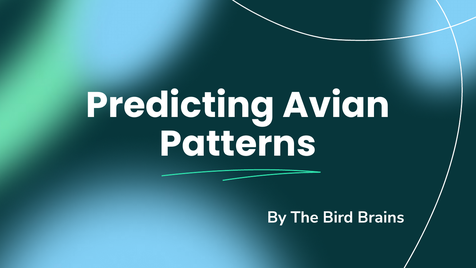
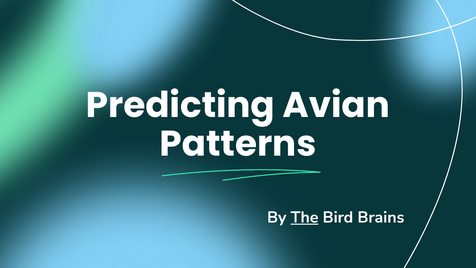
The underline: none -> present (305, 217)
